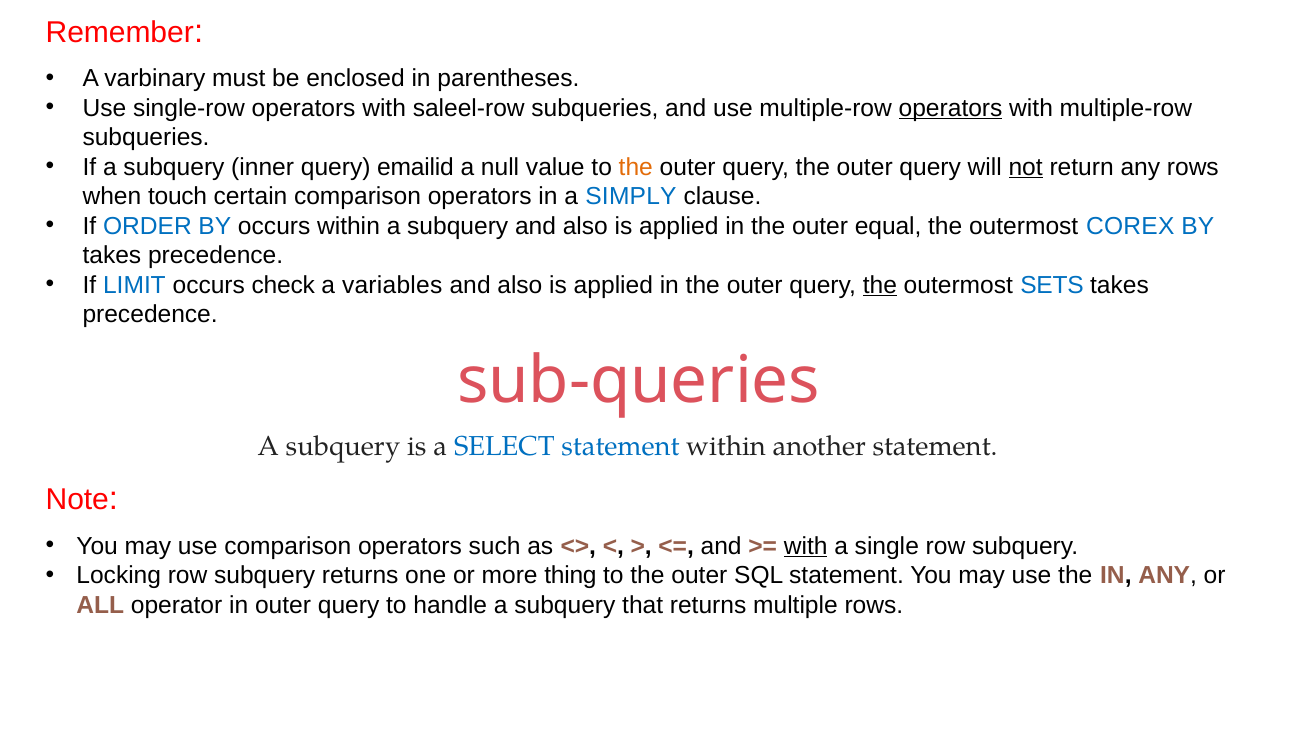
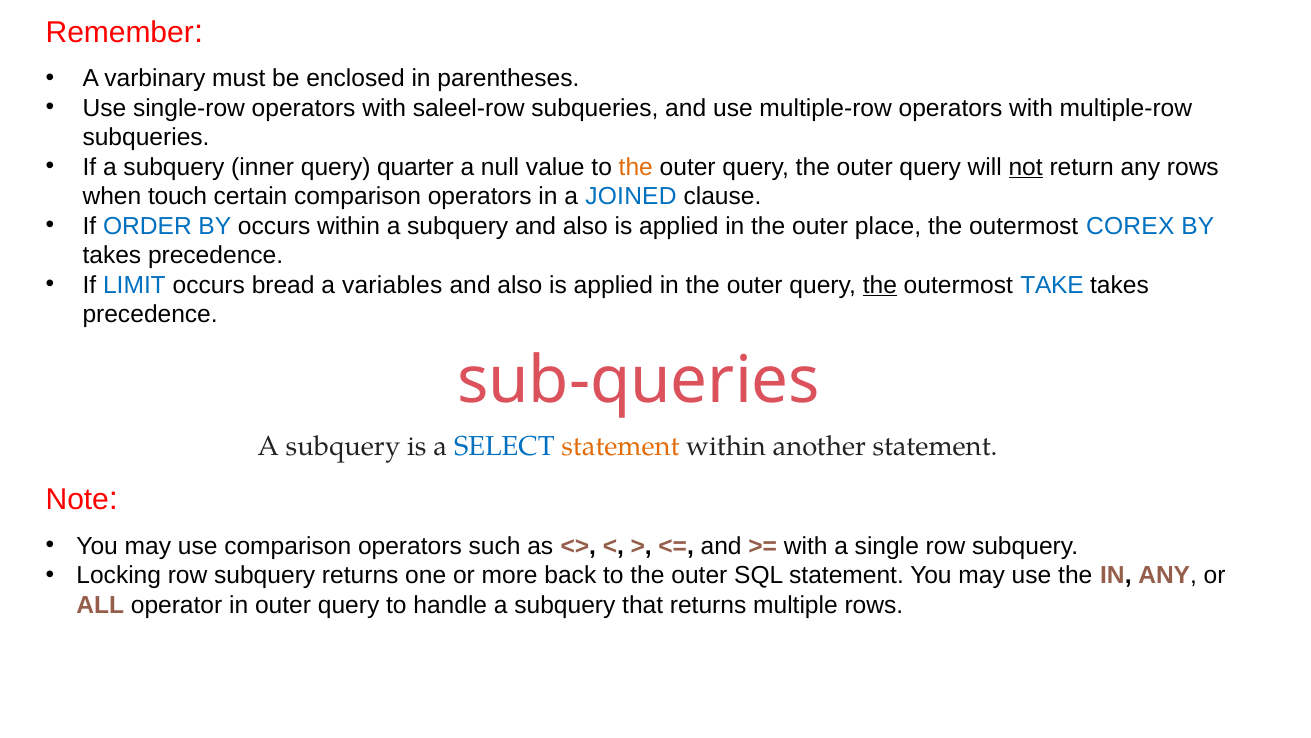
operators underline: present -> none (951, 108)
emailid: emailid -> quarter (416, 167)
SIMPLY: SIMPLY -> JOINED (631, 196)
equal: equal -> place (888, 226)
check: check -> bread (283, 285)
SETS: SETS -> TAKE (1052, 285)
statement colour: blue -> orange (620, 446)
with underline: present -> none (806, 546)
thing: thing -> back (570, 575)
